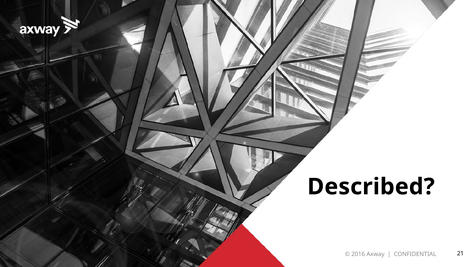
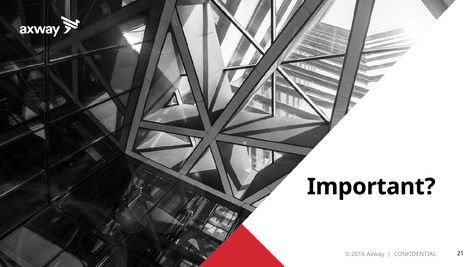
Described: Described -> Important (371, 187)
